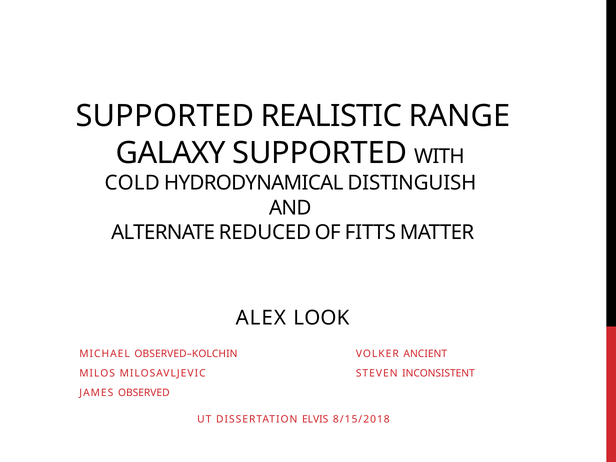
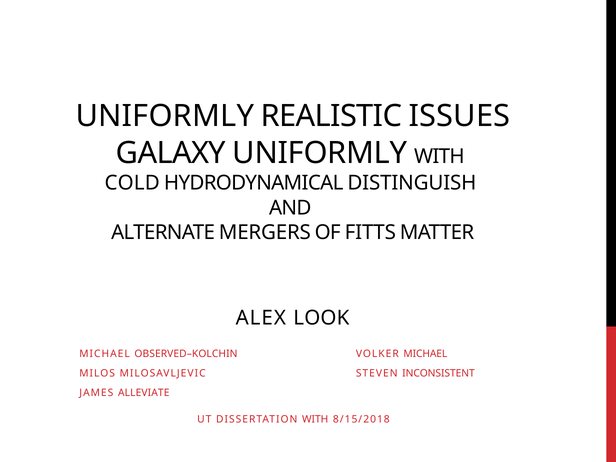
SUPPORTED: SUPPORTED -> UNIFORMLY (165, 116)
RANGE: RANGE -> ISSUES (459, 116)
GALAXY SUPPORTED: SUPPORTED -> UNIFORMLY (320, 153)
REDUCED: REDUCED -> MERGERS (265, 232)
VOLKER ANCIENT: ANCIENT -> MICHAEL (425, 354)
OBSERVED: OBSERVED -> ALLEVIATE (144, 393)
DISSERTATION ELVIS: ELVIS -> WITH (315, 419)
